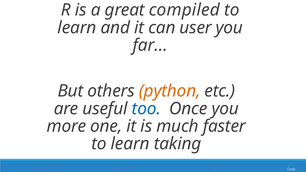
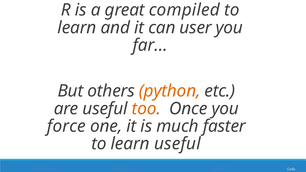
too colour: blue -> orange (146, 109)
more: more -> force (66, 126)
learn taking: taking -> useful (177, 144)
